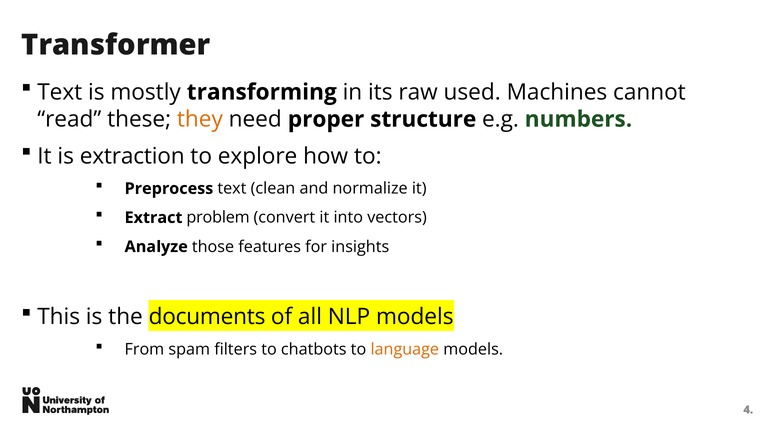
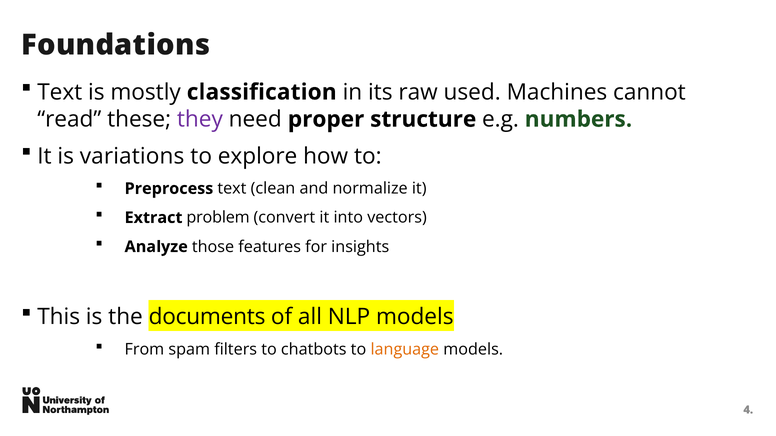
Transformer: Transformer -> Foundations (116, 45)
transforming: transforming -> classification (262, 92)
they colour: orange -> purple (200, 119)
extraction: extraction -> variations (132, 156)
